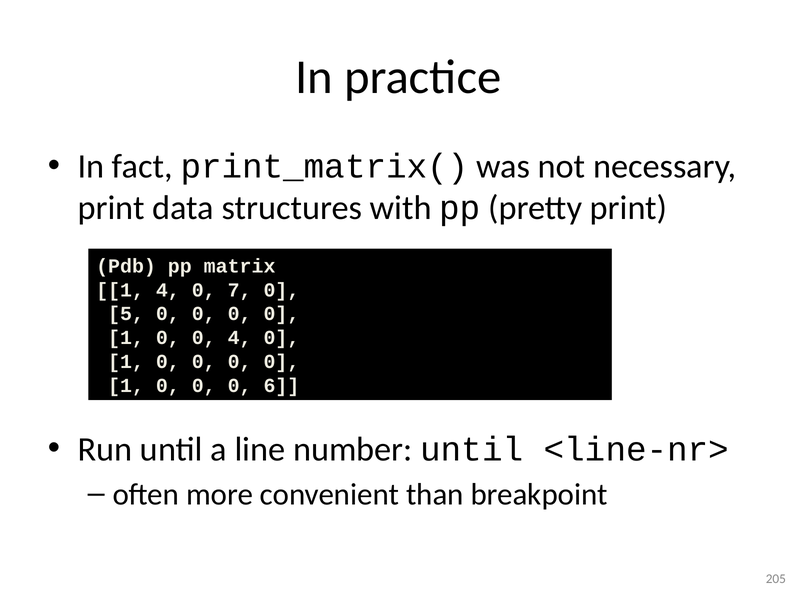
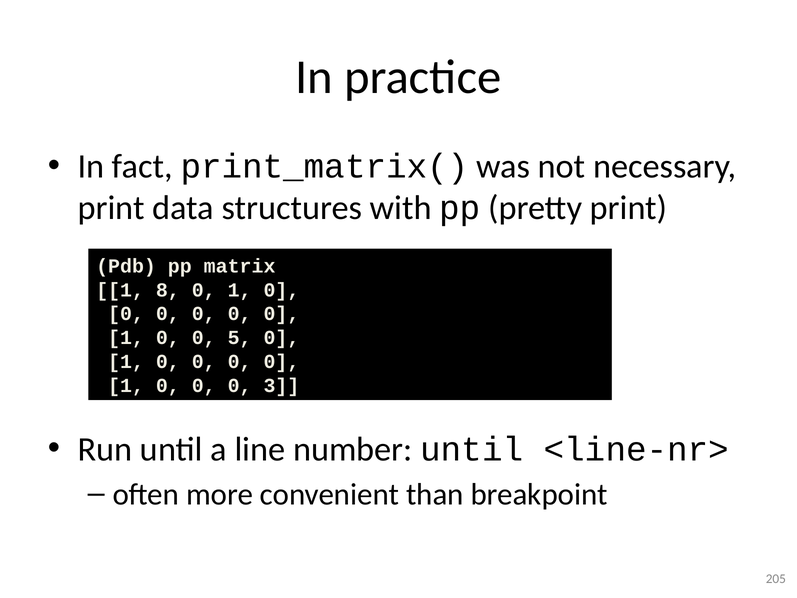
1 4: 4 -> 8 (168, 290)
7: 7 -> 1 (240, 290)
5: 5 -> 0 (126, 314)
0 4: 4 -> 5 (240, 338)
6: 6 -> 3 (281, 385)
